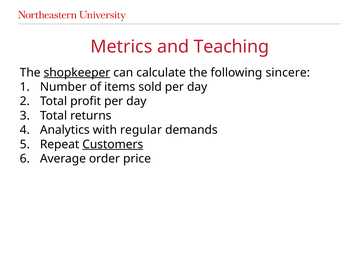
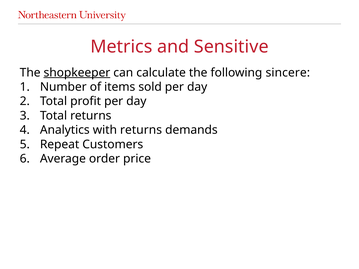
Teaching: Teaching -> Sensitive (231, 47)
with regular: regular -> returns (141, 130)
Customers underline: present -> none (113, 144)
